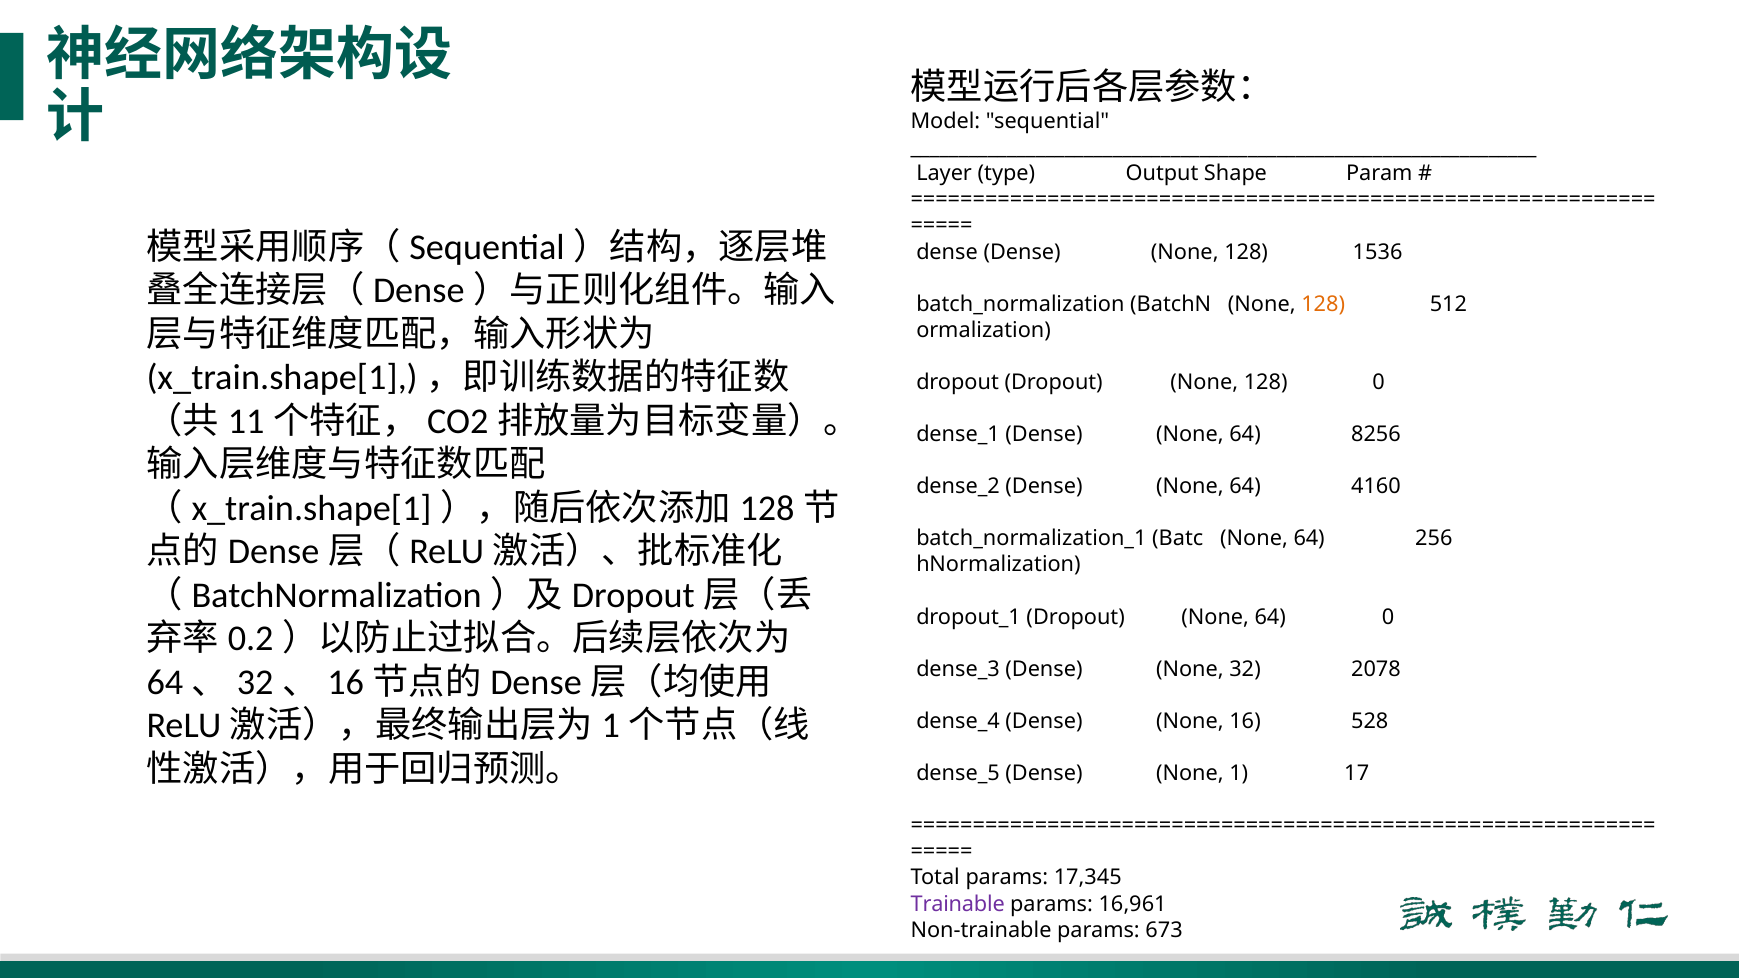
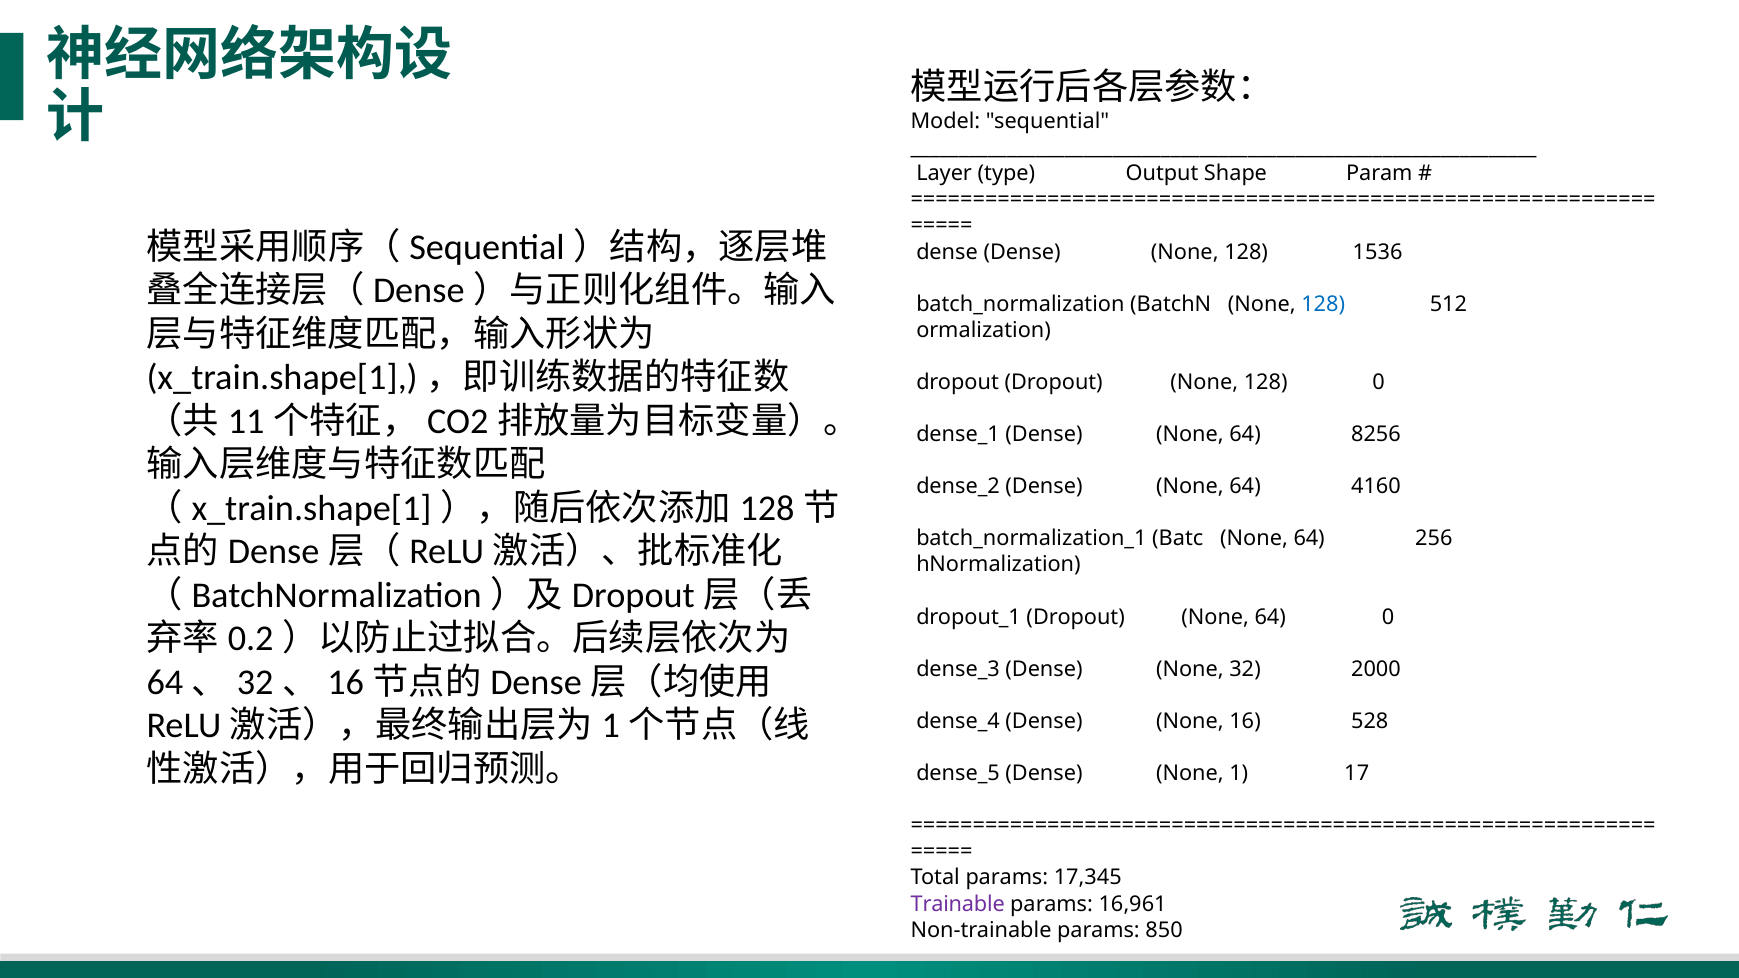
128 colour: orange -> blue (1323, 304)
2078: 2078 -> 2000 (1376, 669)
673: 673 -> 850 (1164, 930)
